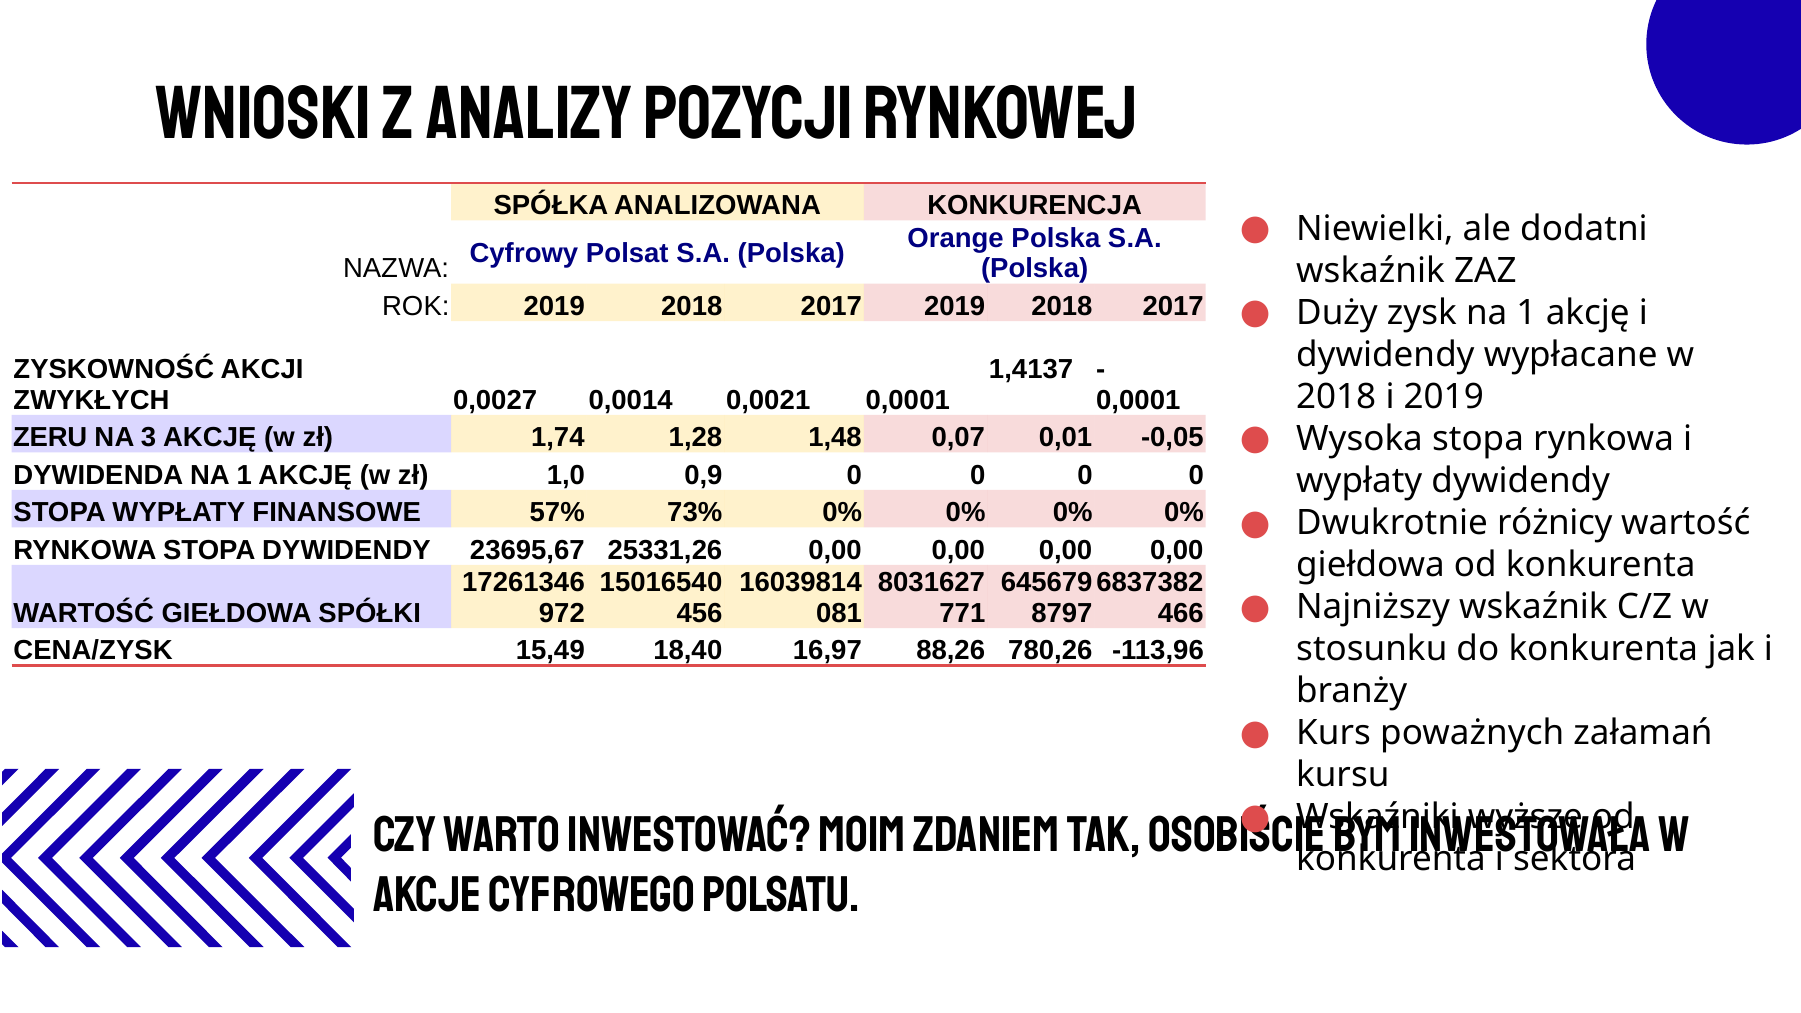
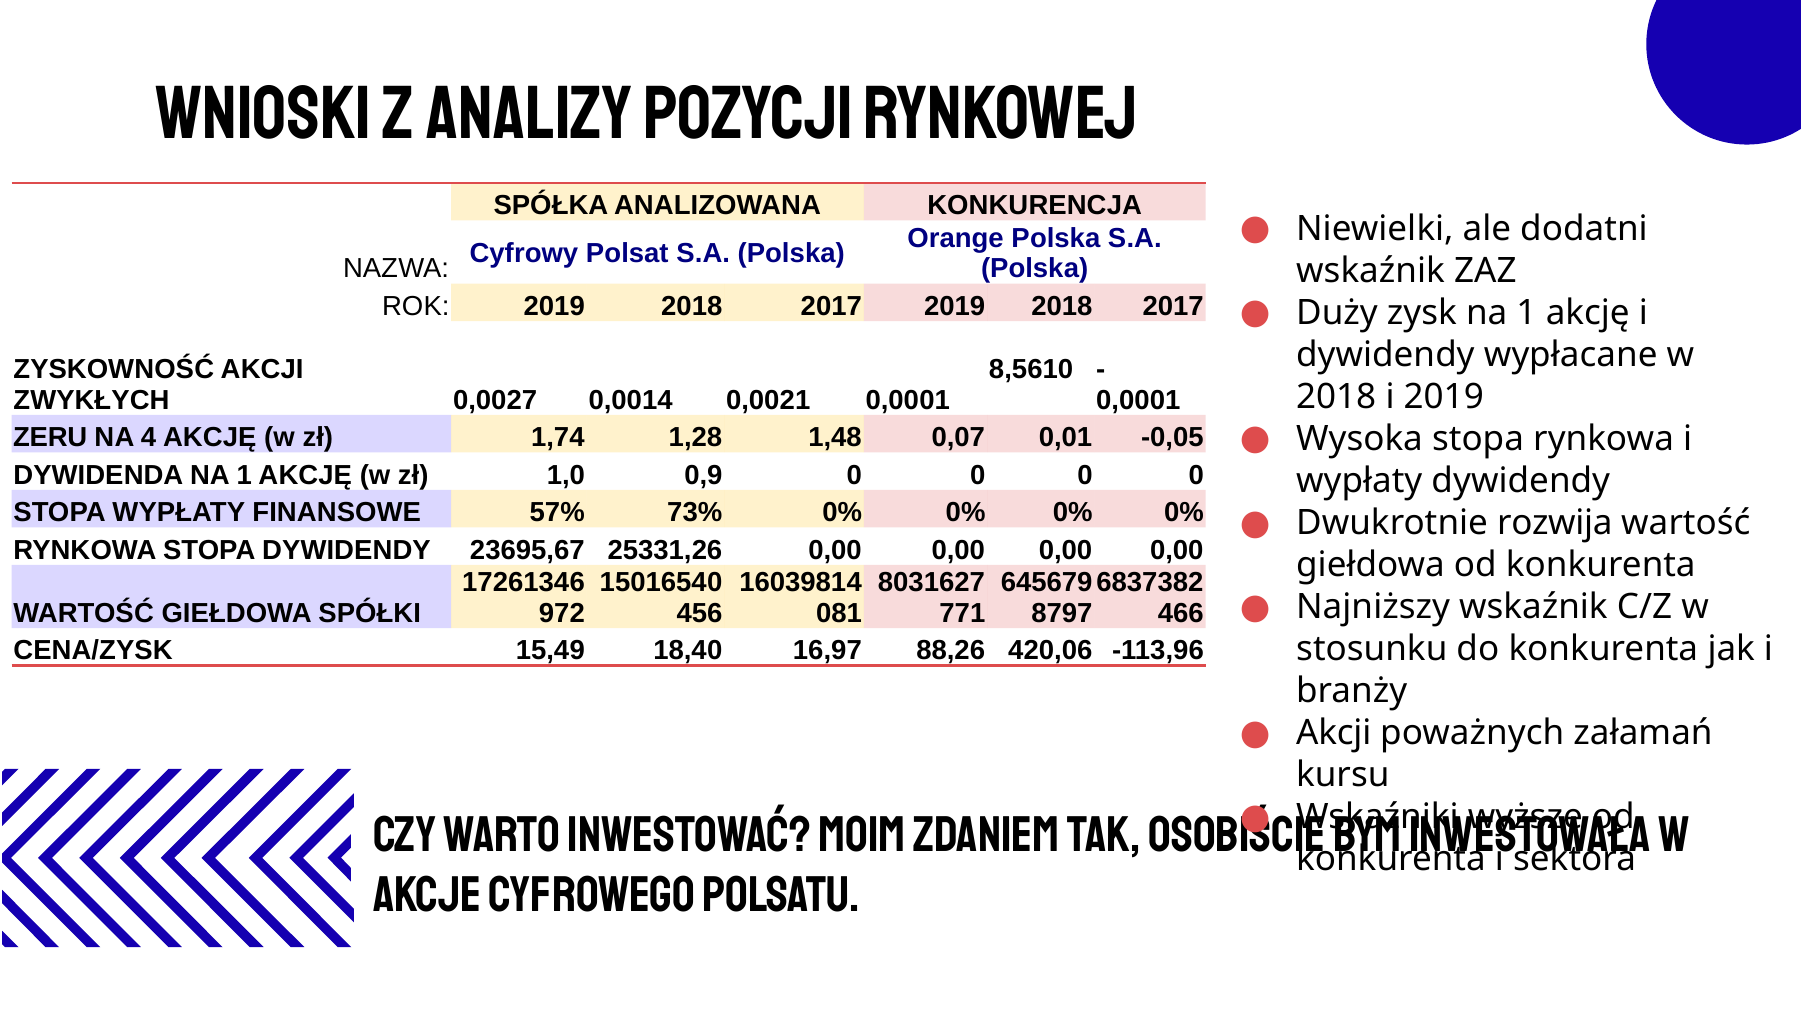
1,4137: 1,4137 -> 8,5610 (1031, 369)
3: 3 -> 4 (149, 438)
różnicy: różnicy -> rozwija (1555, 523)
780,26: 780,26 -> 420,06 (1050, 651)
Kurs: Kurs -> Akcji (1334, 733)
